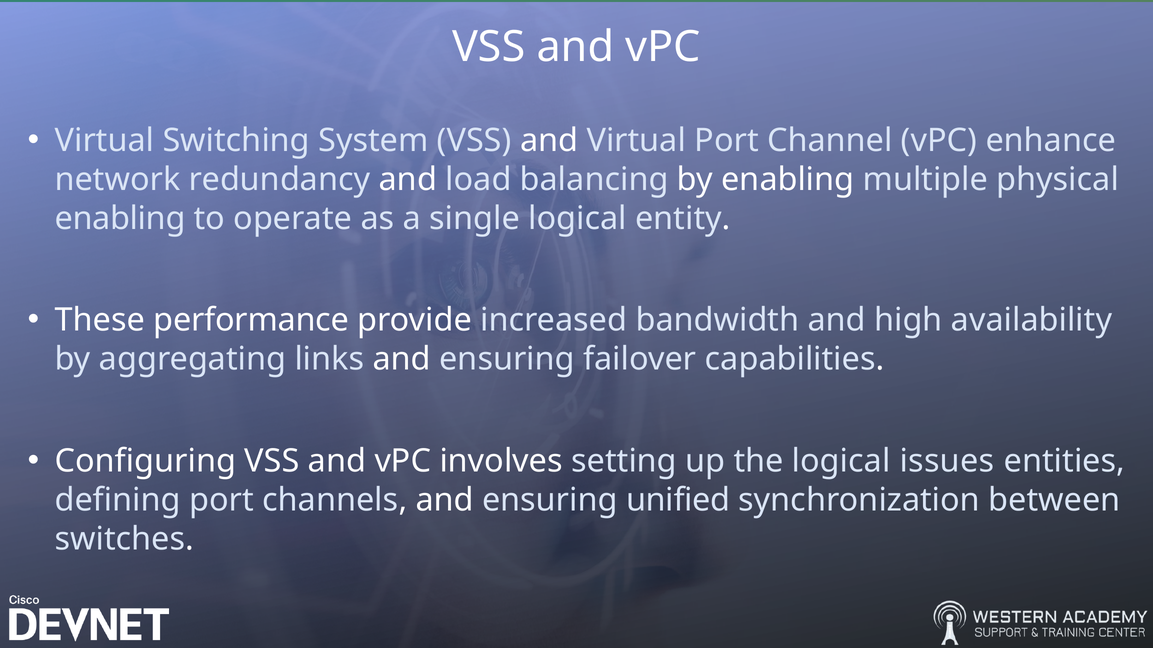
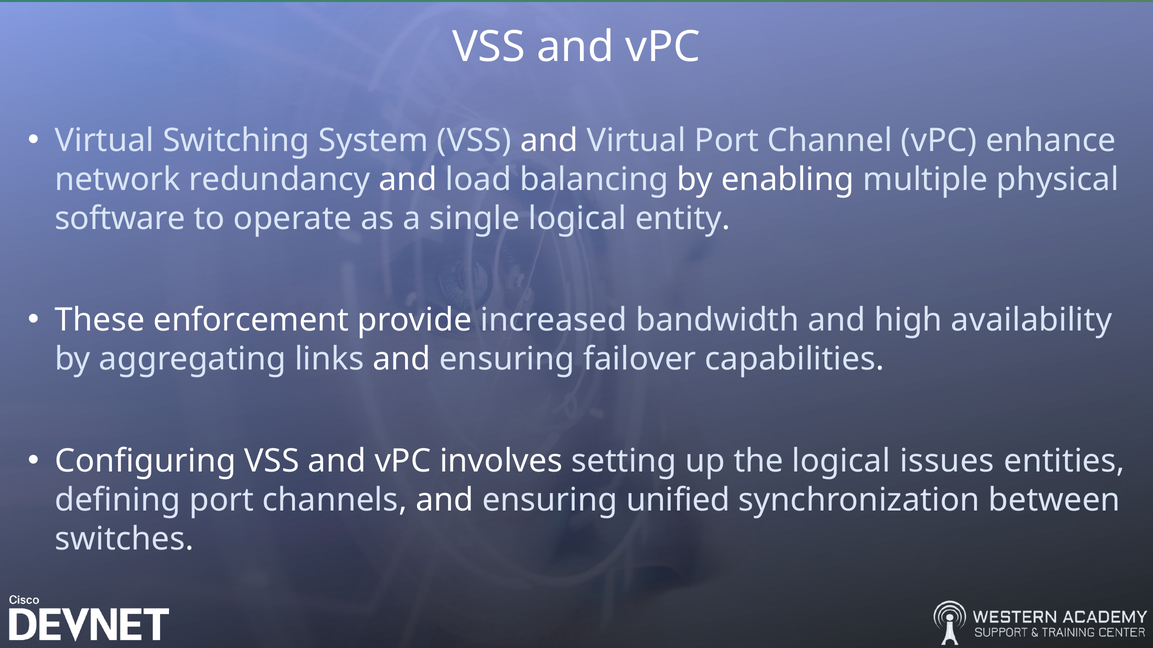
enabling: enabling -> software (120, 219)
performance: performance -> enforcement (251, 321)
